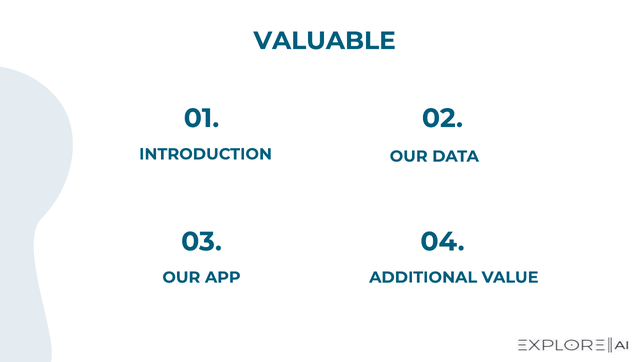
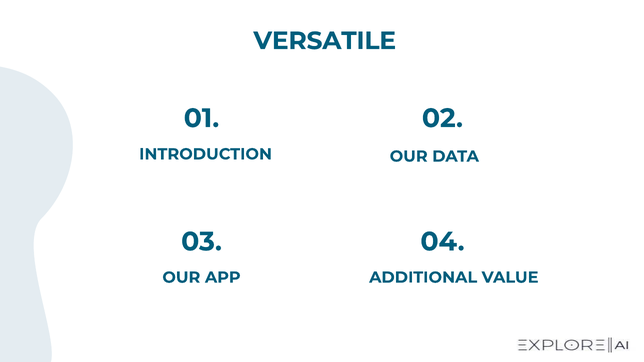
VALUABLE: VALUABLE -> VERSATILE (325, 41)
